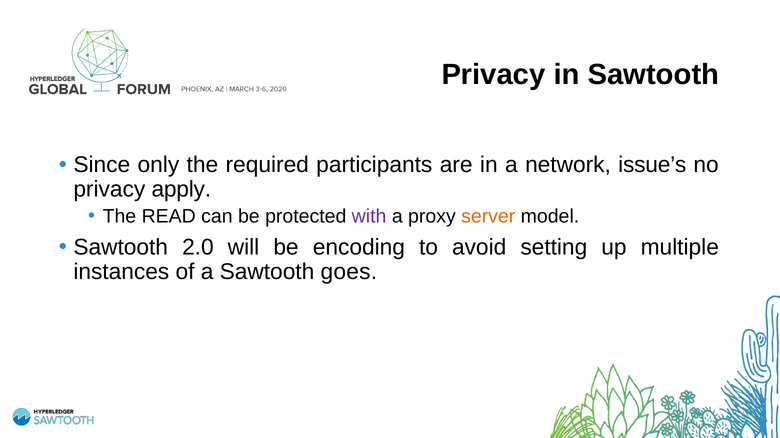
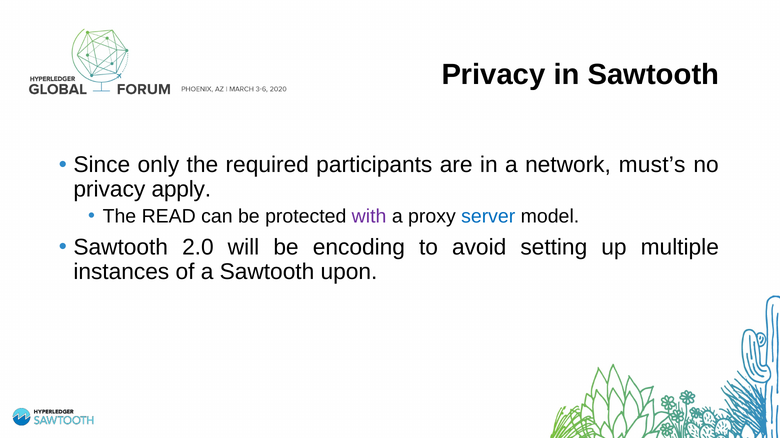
issue’s: issue’s -> must’s (652, 165)
server colour: orange -> blue (488, 217)
goes: goes -> upon (349, 272)
